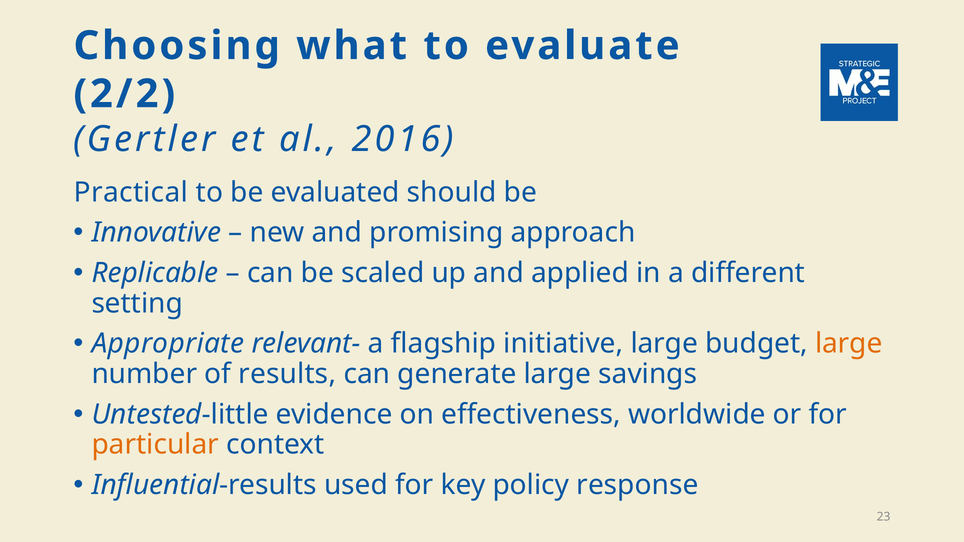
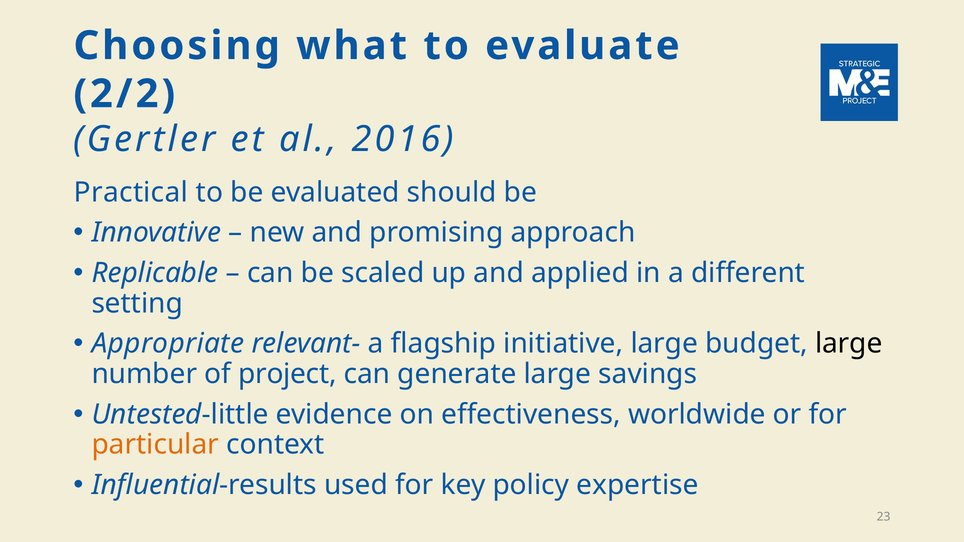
large colour: orange -> black (849, 344)
results: results -> project (287, 374)
response: response -> expertise (638, 485)
